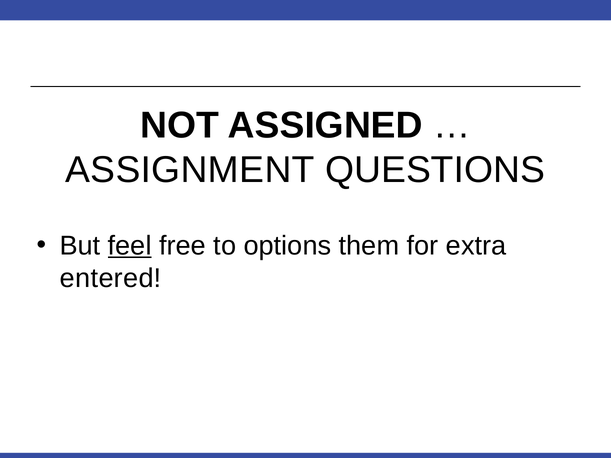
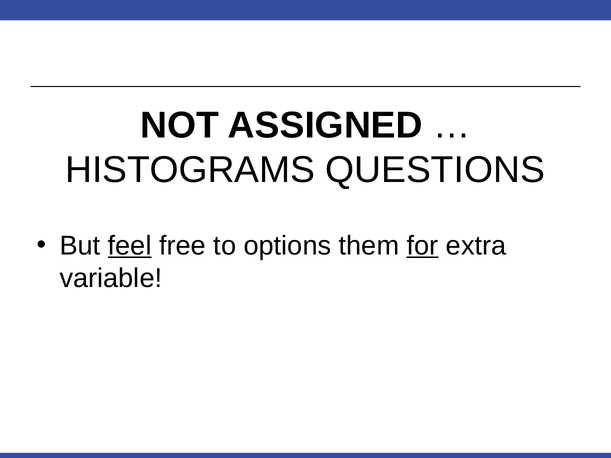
ASSIGNMENT: ASSIGNMENT -> HISTOGRAMS (190, 170)
for underline: none -> present (423, 246)
entered: entered -> variable (111, 278)
